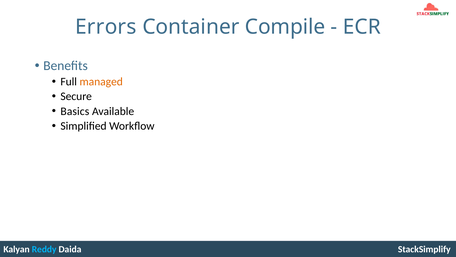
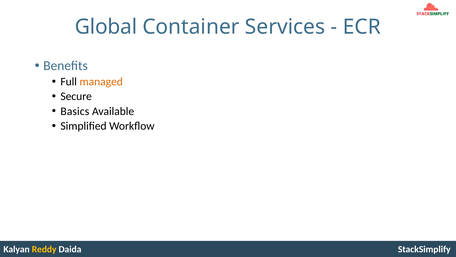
Errors: Errors -> Global (106, 27)
Compile: Compile -> Services (285, 27)
Reddy colour: light blue -> yellow (44, 249)
